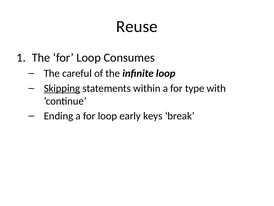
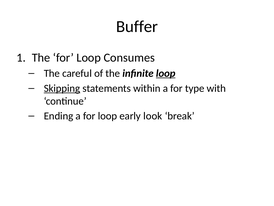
Reuse: Reuse -> Buffer (137, 27)
loop underline: none -> present (166, 73)
keys: keys -> look (153, 116)
